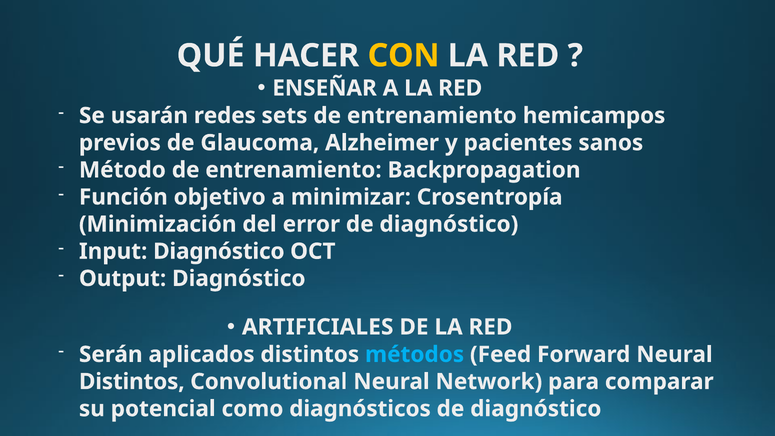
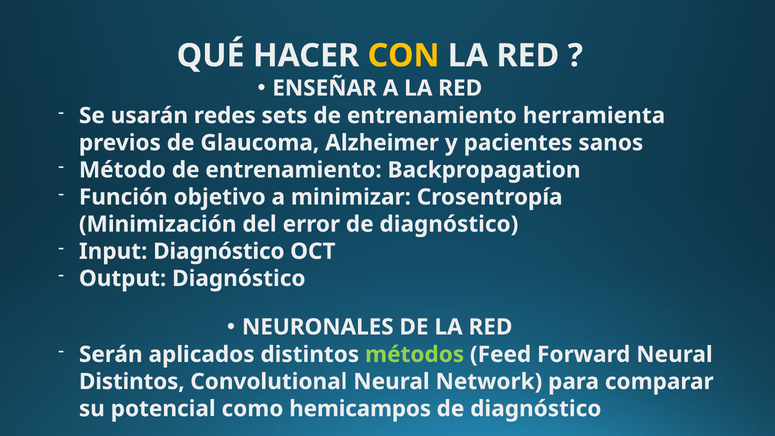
hemicampos: hemicampos -> herramienta (594, 116)
ARTIFICIALES: ARTIFICIALES -> NEURONALES (318, 327)
métodos colour: light blue -> light green (415, 354)
diagnósticos: diagnósticos -> hemicampos (360, 409)
